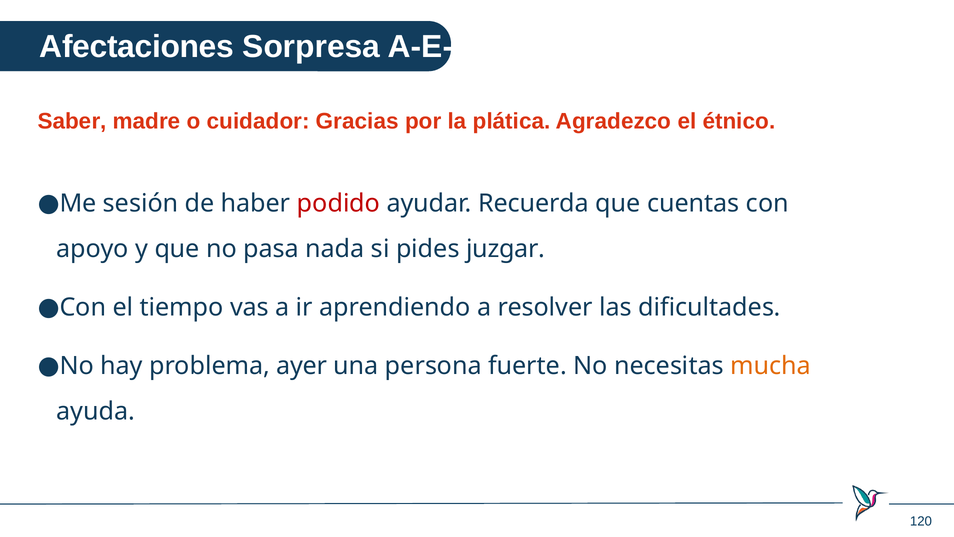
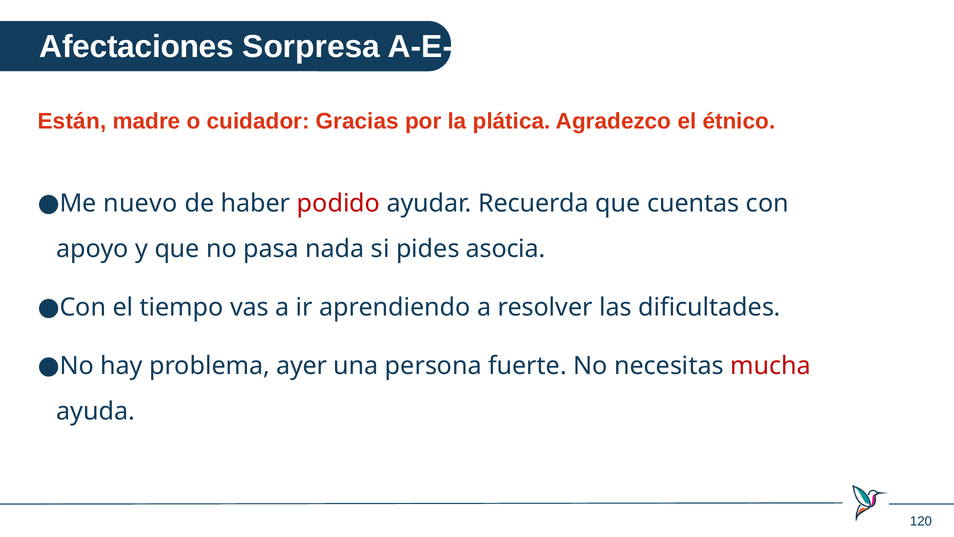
Saber: Saber -> Están (72, 121)
sesión: sesión -> nuevo (140, 203)
juzgar: juzgar -> asocia (506, 249)
mucha colour: orange -> red (770, 366)
